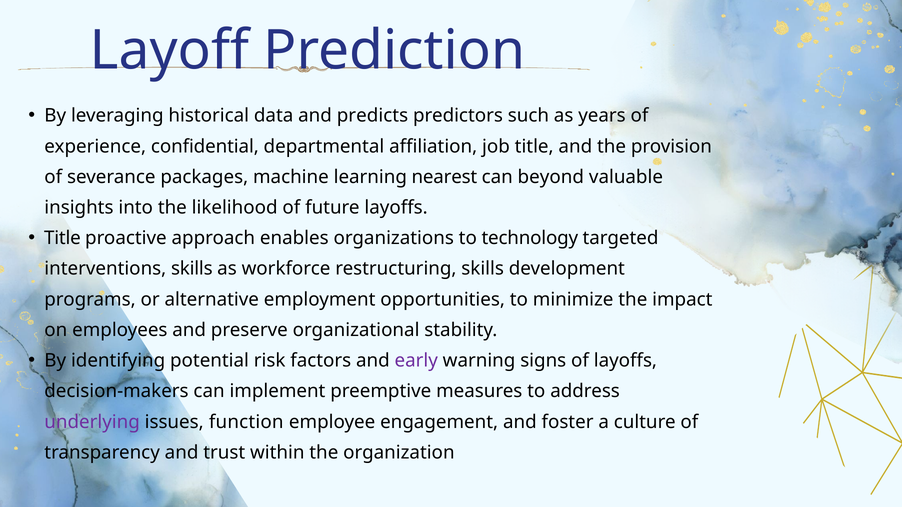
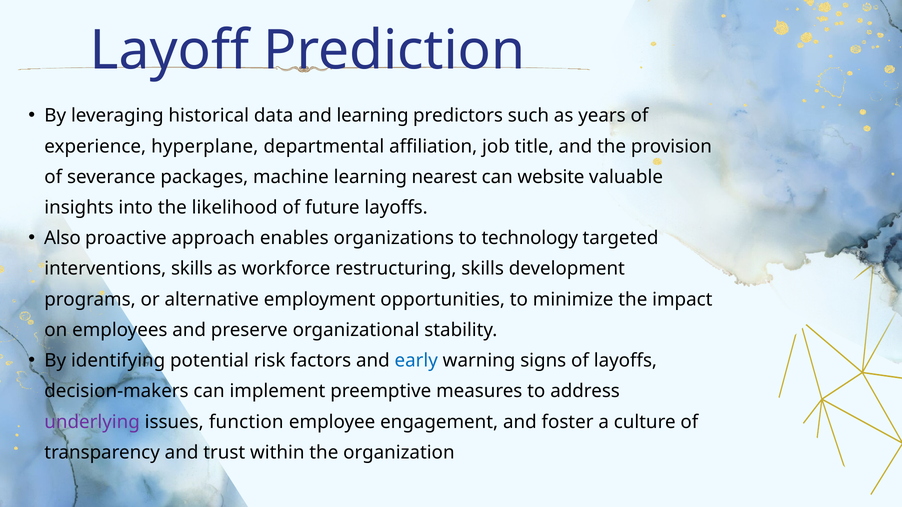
and predicts: predicts -> learning (373, 116)
confidential: confidential -> hyperplane (205, 146)
beyond: beyond -> website (551, 177)
Title: Title -> Also (62, 238)
early colour: purple -> blue (416, 361)
